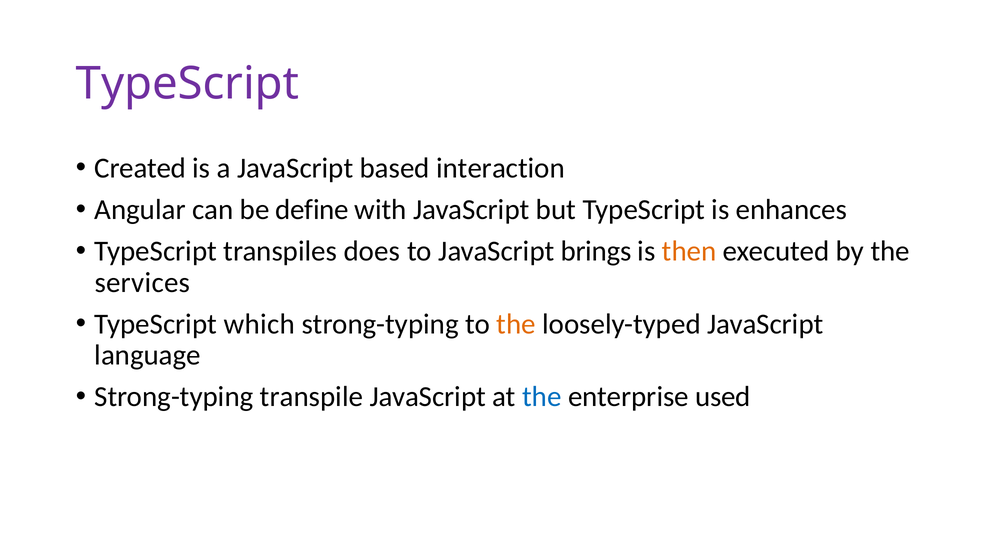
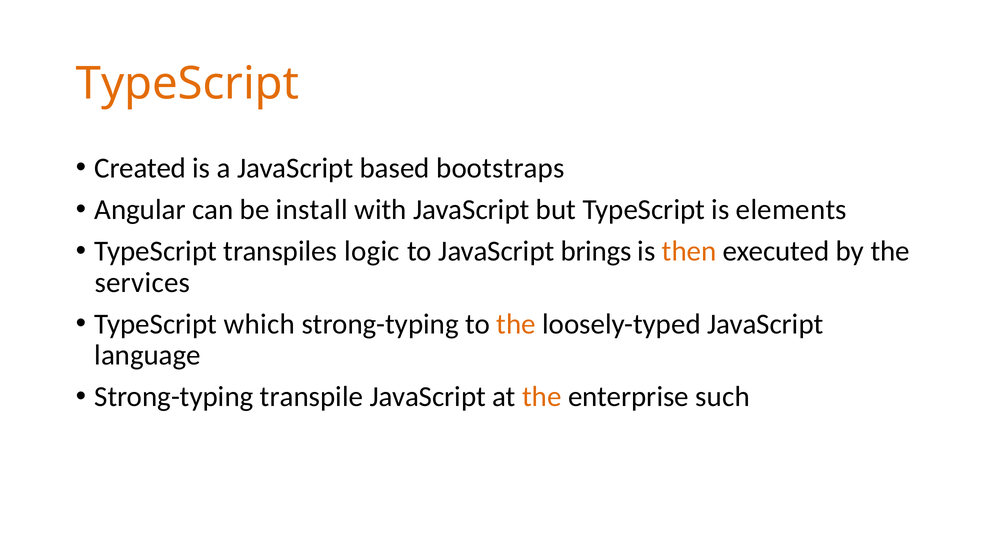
TypeScript colour: purple -> orange (187, 83)
interaction: interaction -> bootstraps (500, 168)
define: define -> install (312, 210)
enhances: enhances -> elements (791, 210)
does: does -> logic (372, 251)
the colour: blue -> orange (542, 397)
used: used -> such (723, 397)
